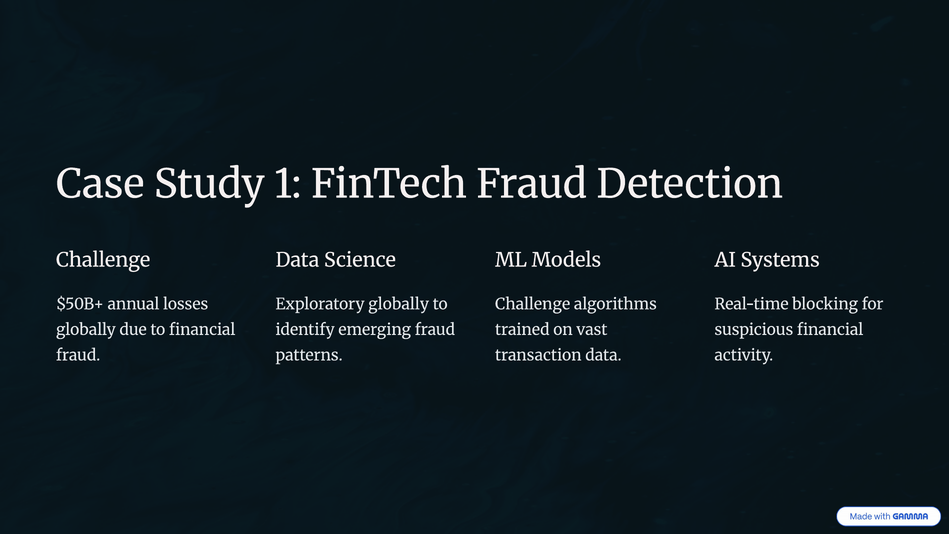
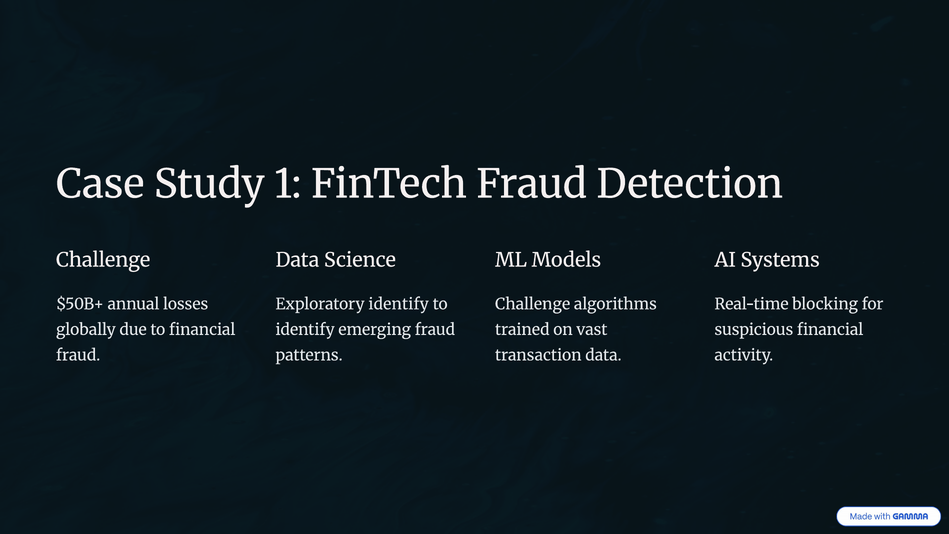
Exploratory globally: globally -> identify (399, 304)
